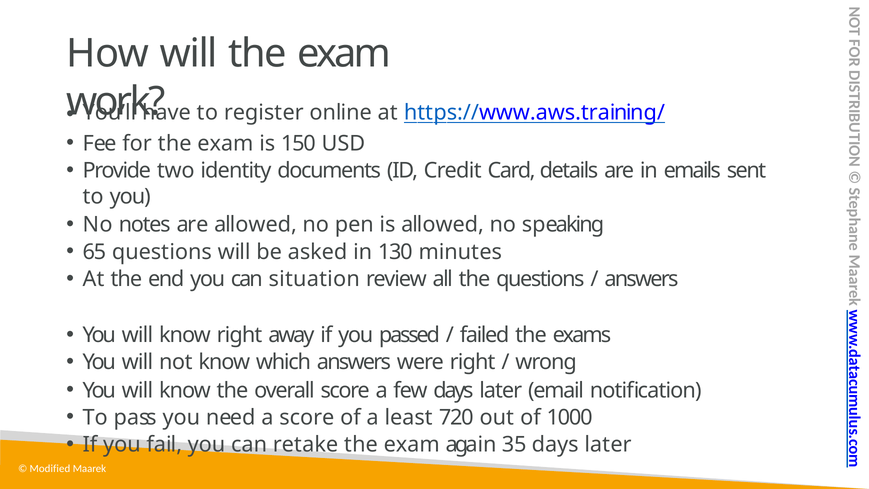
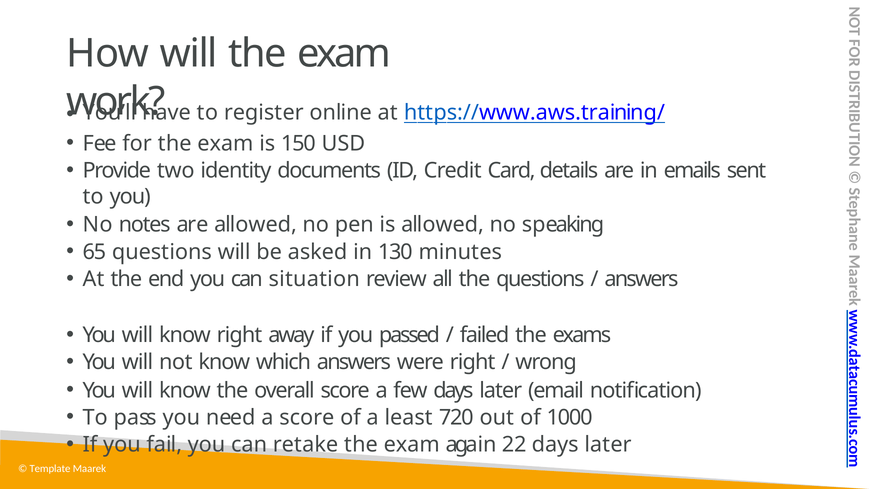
35: 35 -> 22 (514, 444)
Modified: Modified -> Template (50, 469)
